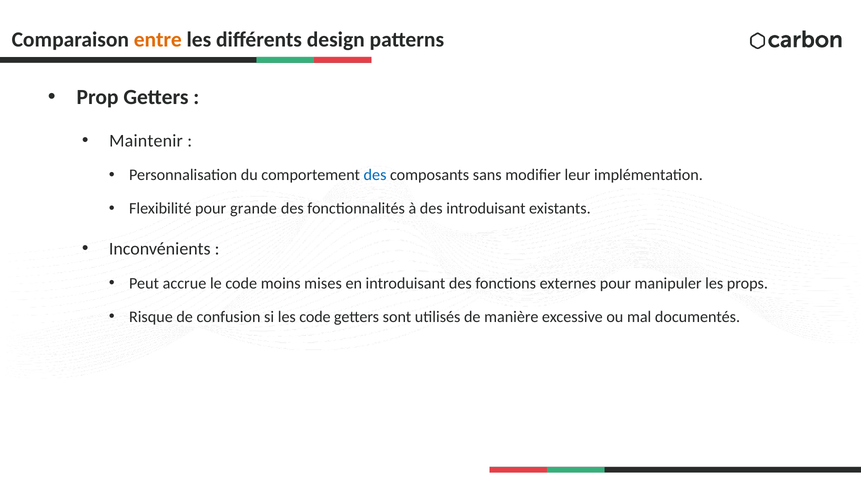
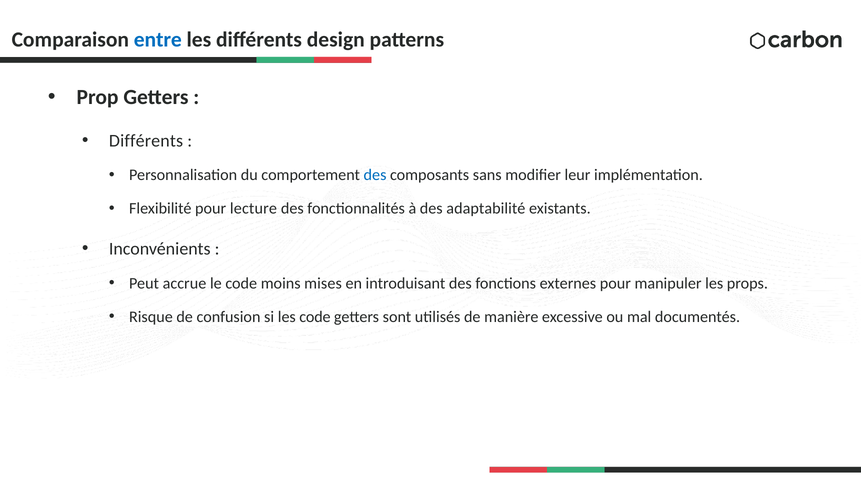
entre colour: orange -> blue (158, 40)
Maintenir: Maintenir -> Différents (146, 141)
grande: grande -> lecture (253, 209)
des introduisant: introduisant -> adaptabilité (486, 209)
